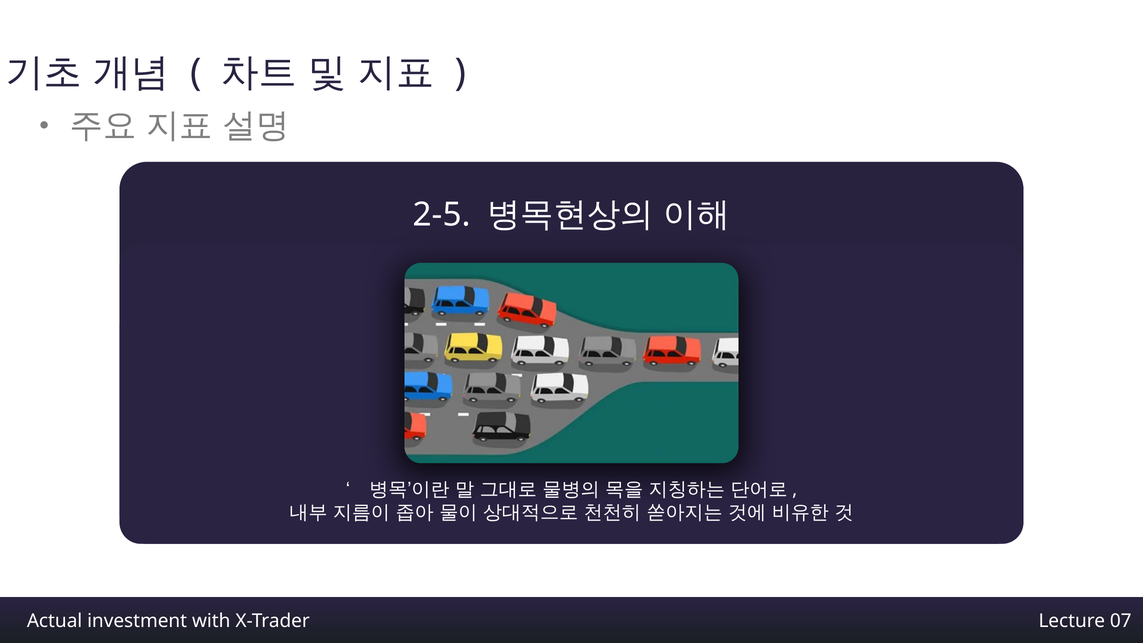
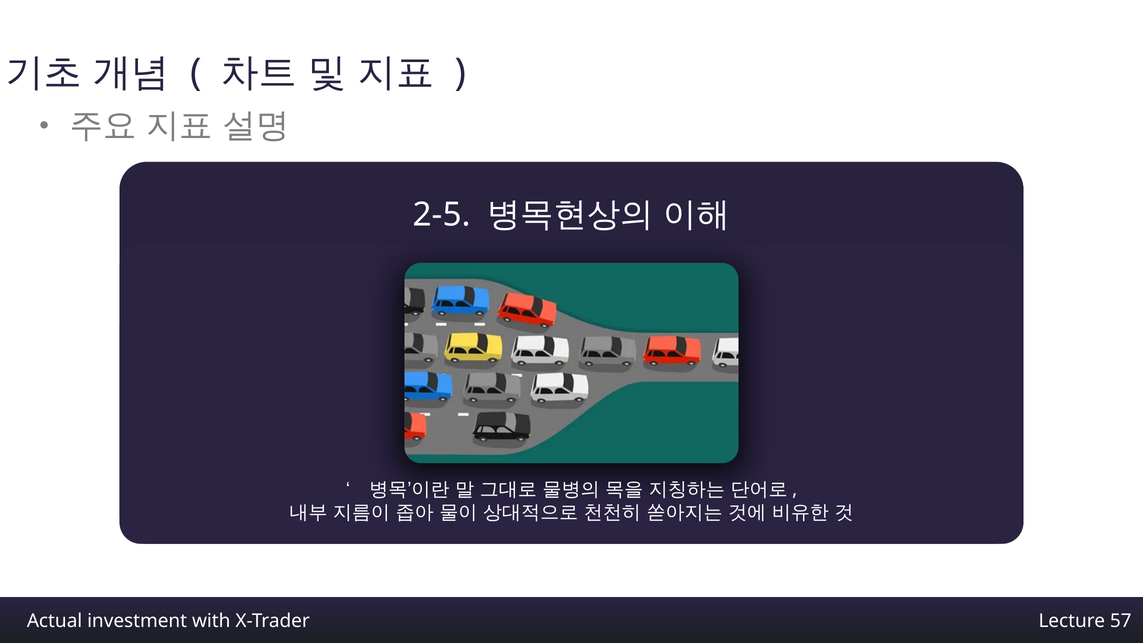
07: 07 -> 57 (1121, 621)
